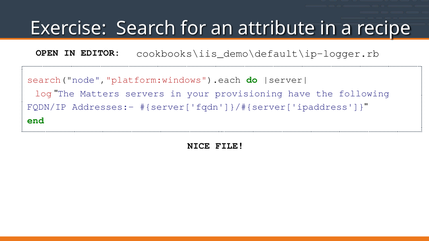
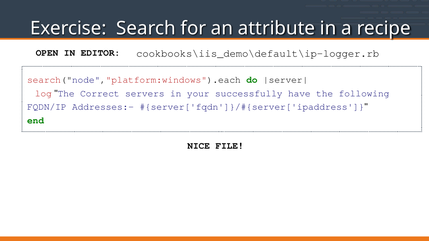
Matters: Matters -> Correct (100, 93)
provisioning: provisioning -> successfully (249, 93)
